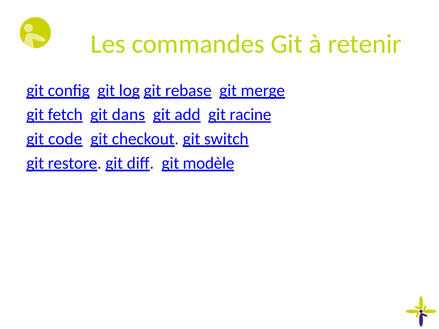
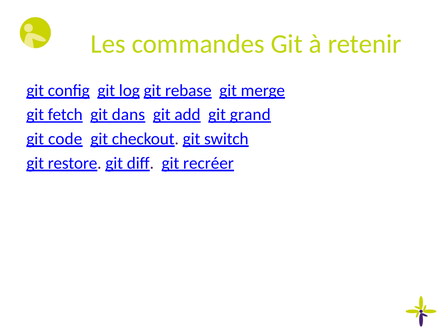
racine: racine -> grand (250, 115)
modèle: modèle -> recréer (208, 163)
